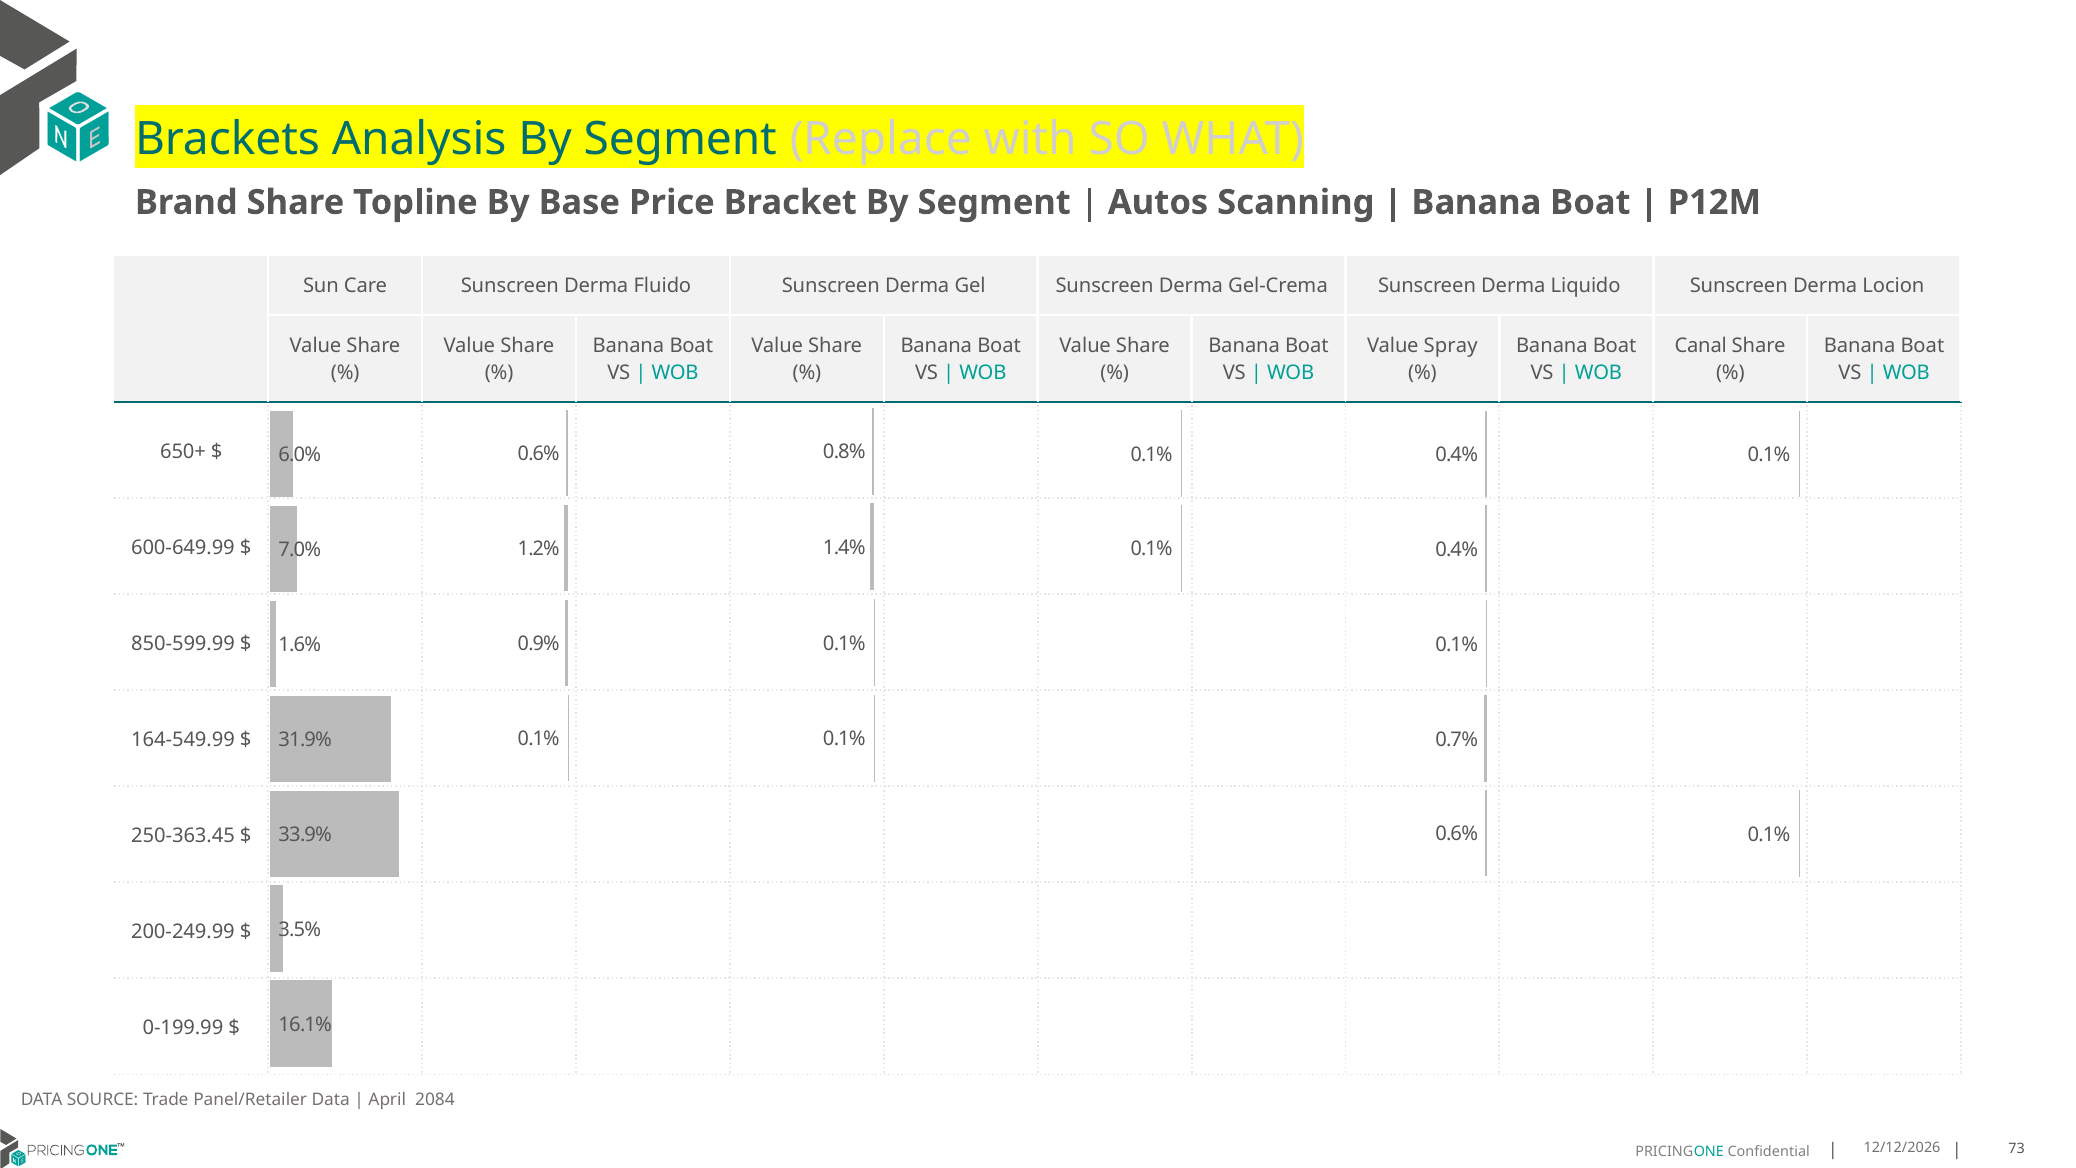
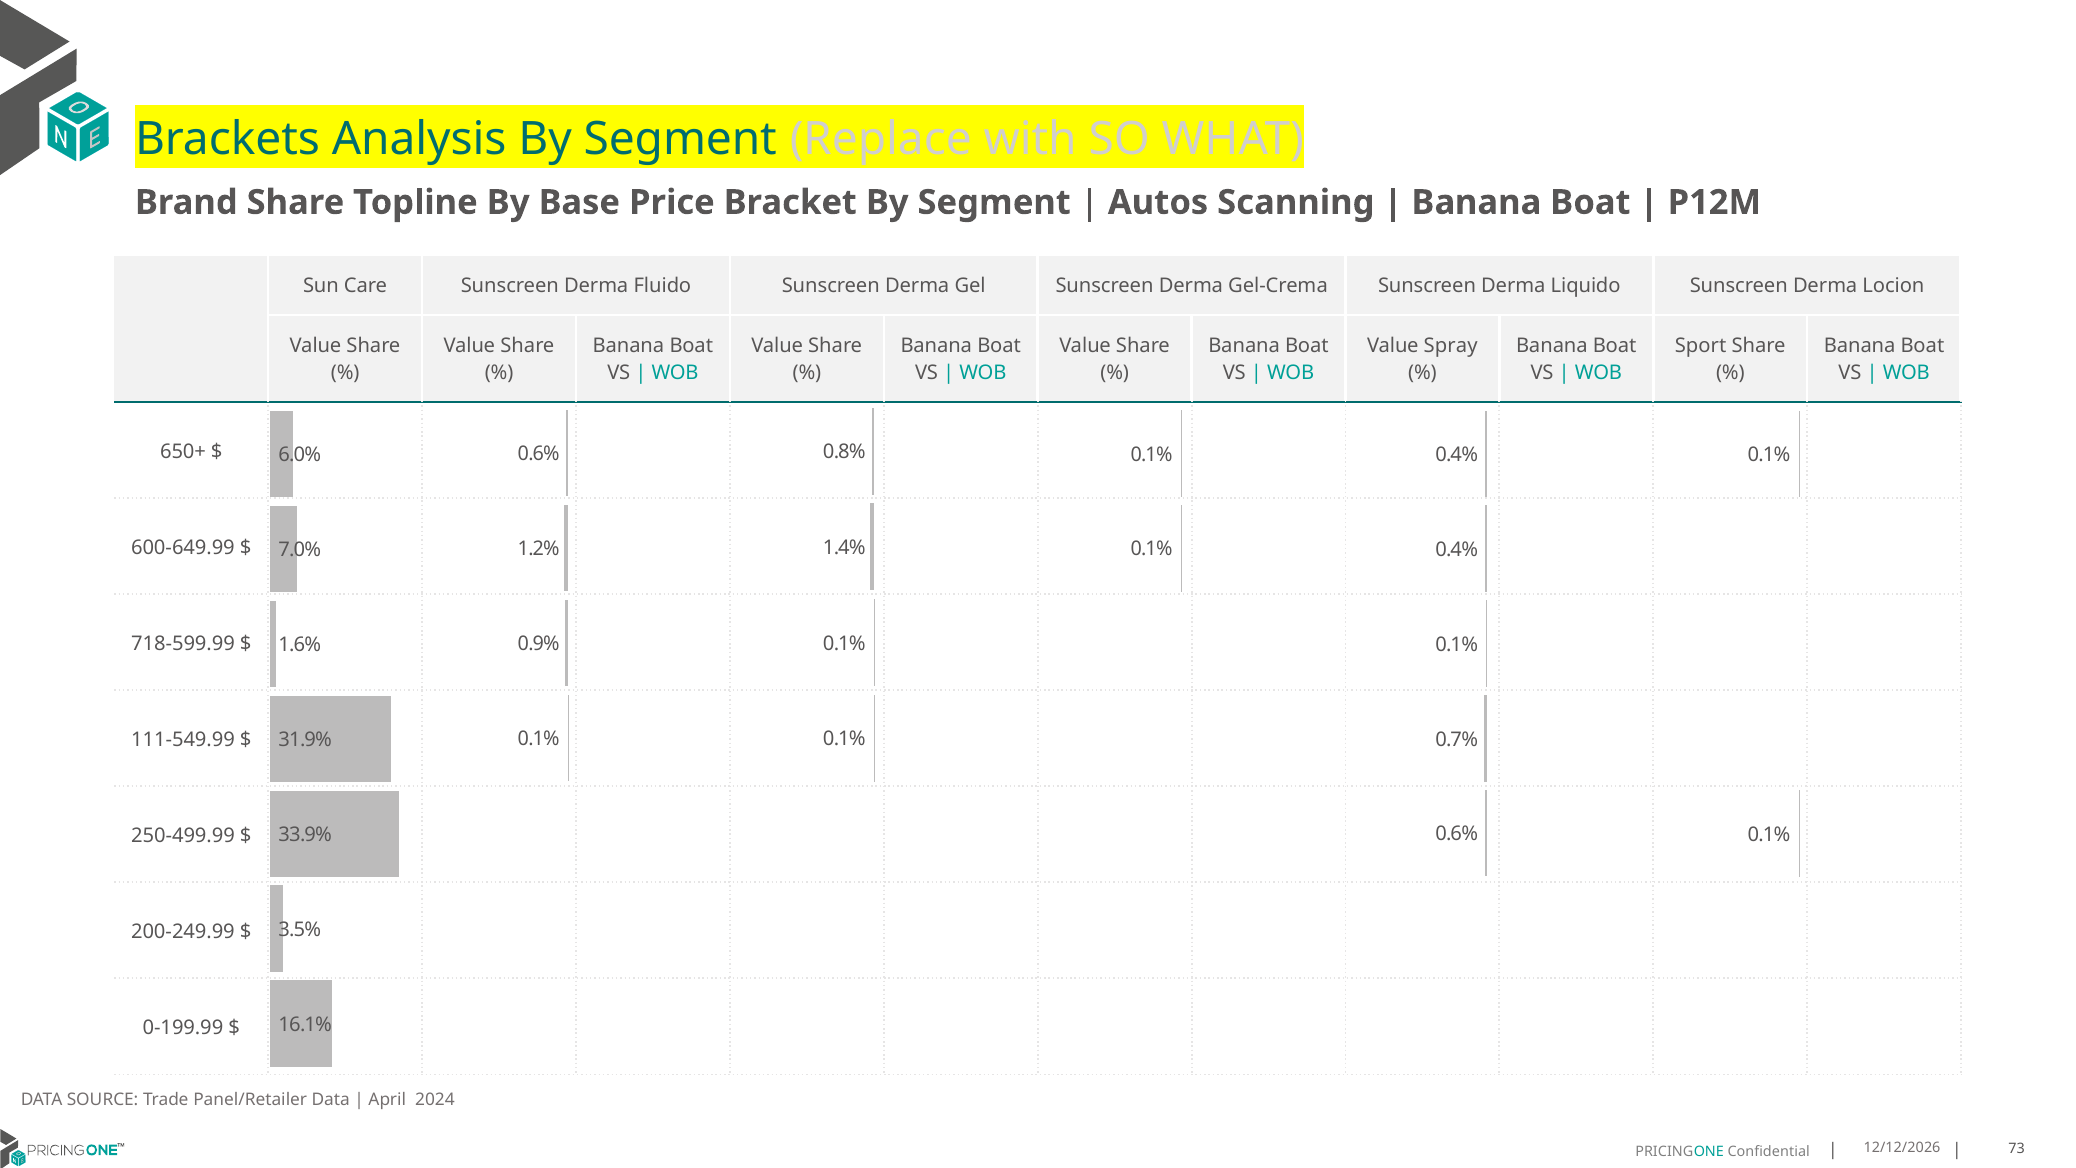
Canal: Canal -> Sport (1701, 346)
850-599.99: 850-599.99 -> 718-599.99 (183, 644)
164-549.99: 164-549.99 -> 111-549.99 (183, 740)
250-363.45: 250-363.45 -> 250-499.99 (183, 836)
2084: 2084 -> 2024 (435, 1100)
